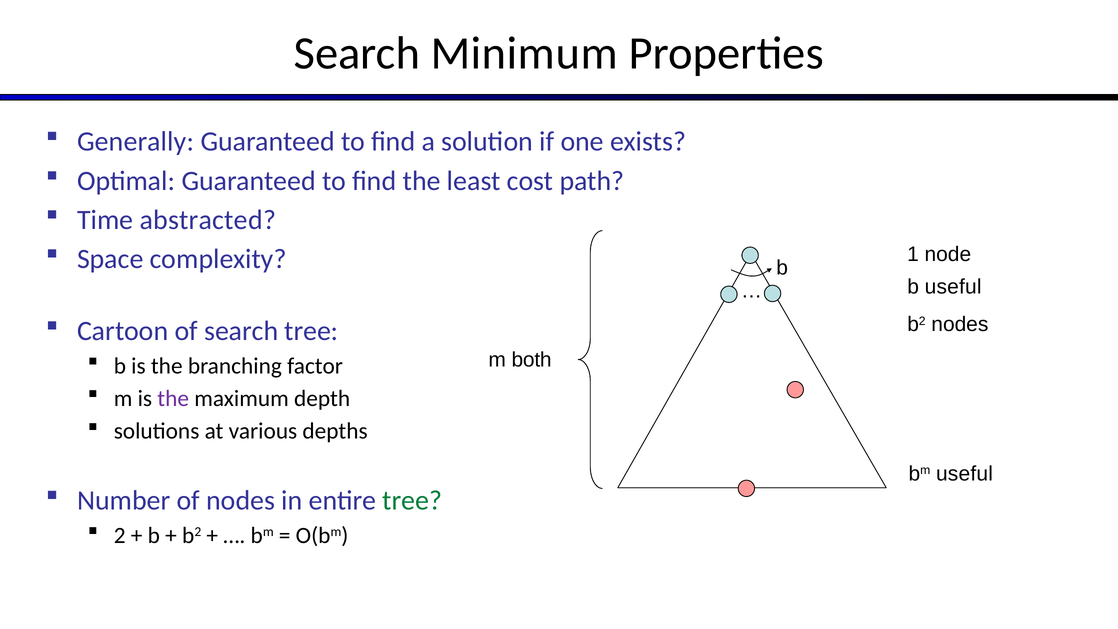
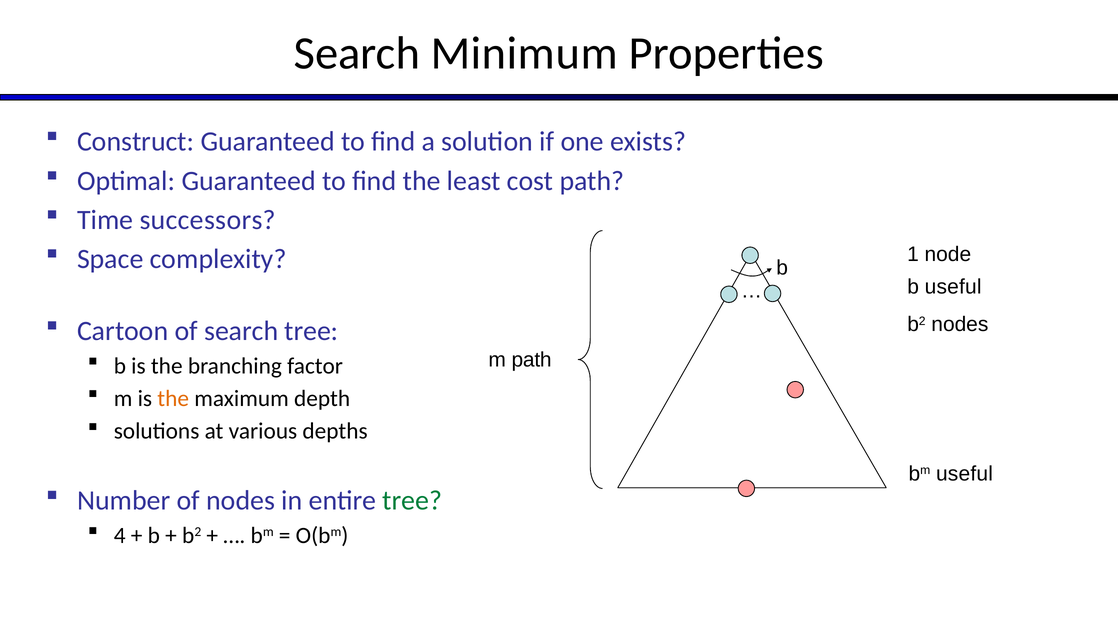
Generally: Generally -> Construct (136, 142)
abstracted: abstracted -> successors (208, 220)
m both: both -> path (532, 360)
the colour: purple -> orange (173, 398)
2: 2 -> 4 (120, 535)
